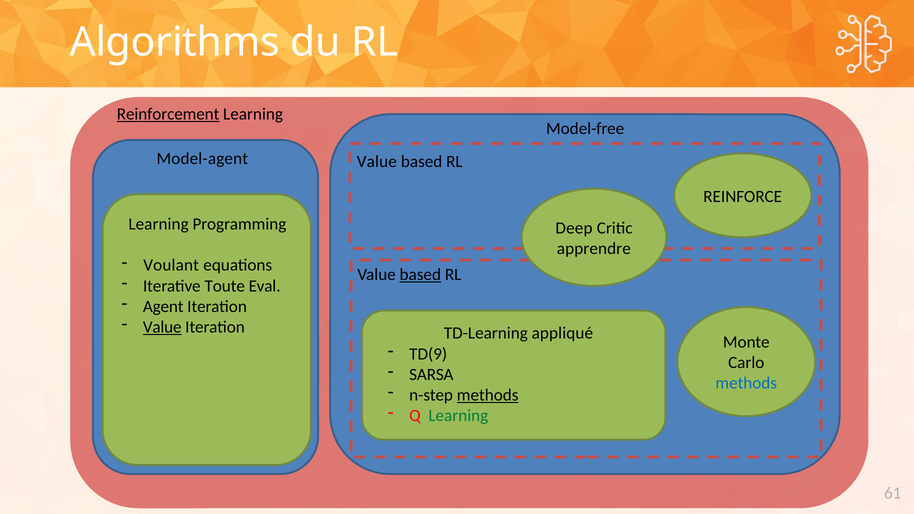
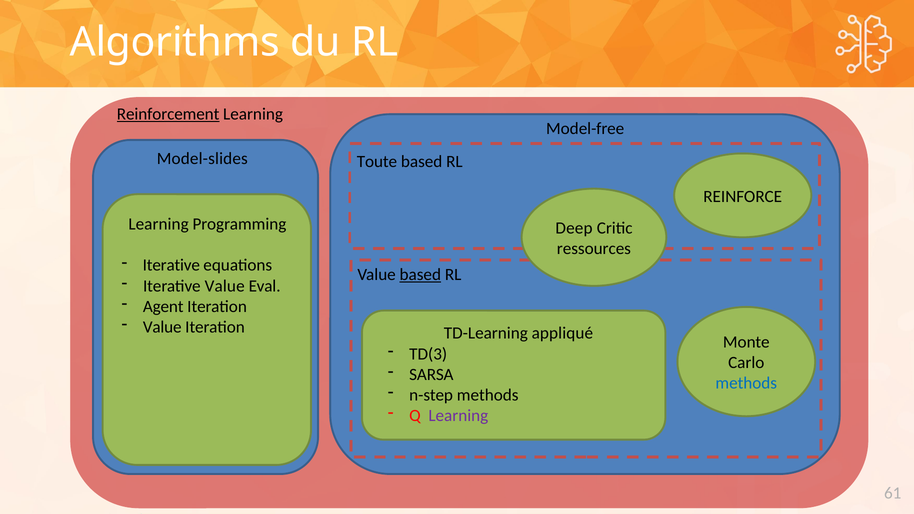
Model-agent: Model-agent -> Model-slides (202, 158)
Value: Value -> Toute (377, 162)
apprendre: apprendre -> ressources (594, 249)
Voulant: Voulant -> Iterative (171, 265)
Iterative Toute: Toute -> Value (225, 286)
Value underline: present -> none (162, 327)
TD(9: TD(9 -> TD(3 (428, 354)
methods underline: present -> none (488, 395)
Learning colour: green -> purple (458, 416)
